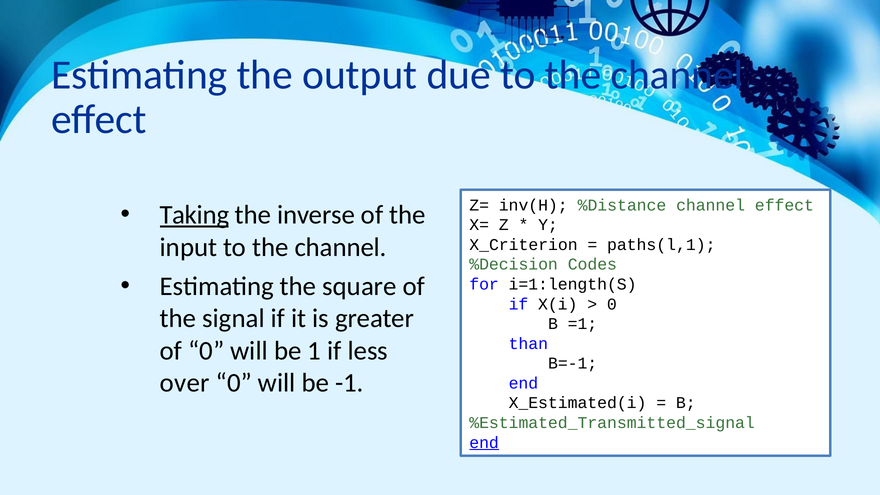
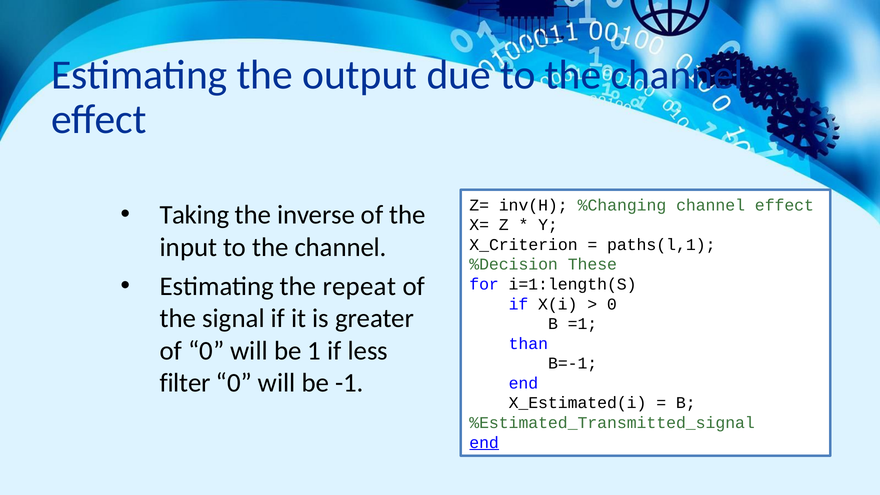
%Distance: %Distance -> %Changing (622, 205)
Taking underline: present -> none (194, 215)
Codes: Codes -> These (592, 265)
square: square -> repeat (359, 286)
over: over -> filter (185, 383)
